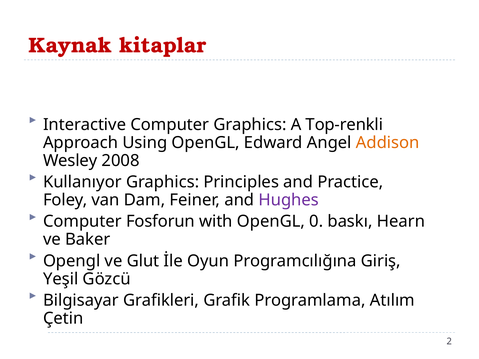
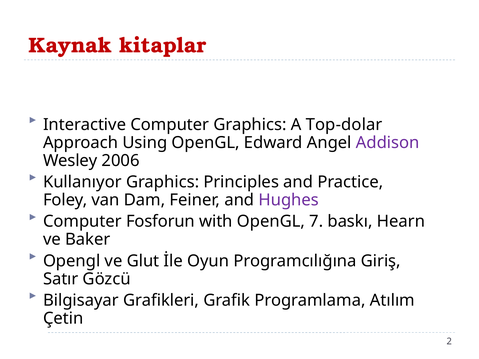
Top-renkli: Top-renkli -> Top-dolar (344, 125)
Addison colour: orange -> purple (388, 143)
2008: 2008 -> 2006 (121, 161)
0: 0 -> 7 (316, 222)
Yeşil: Yeşil -> Satır (61, 279)
